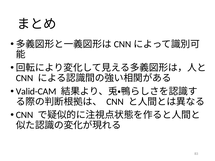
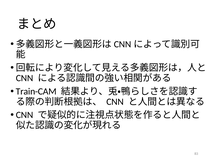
Valid-CAM: Valid-CAM -> Train-CAM (36, 92)
